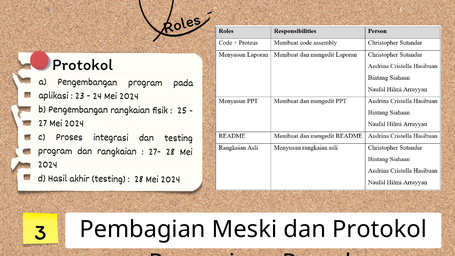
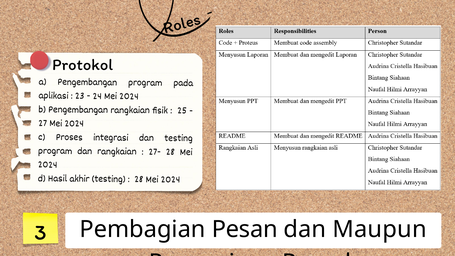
Meski: Meski -> Pesan (245, 229)
dan Protokol: Protokol -> Maupun (380, 229)
